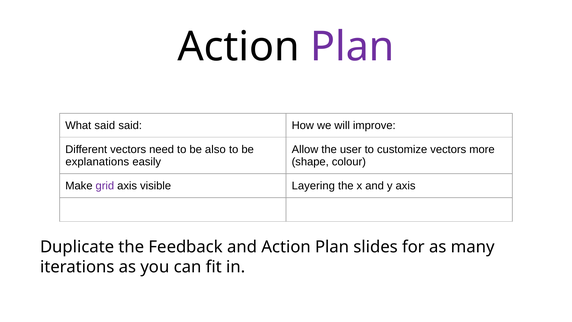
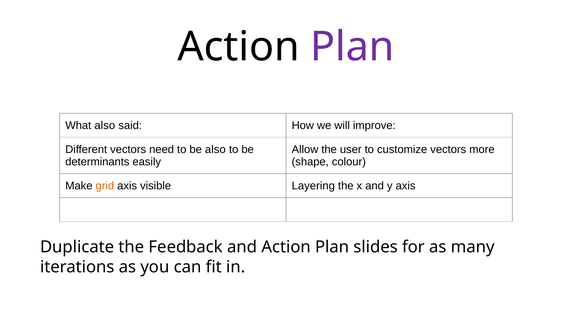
What said: said -> also (105, 125)
explanations: explanations -> determinants (97, 162)
grid colour: purple -> orange (105, 186)
